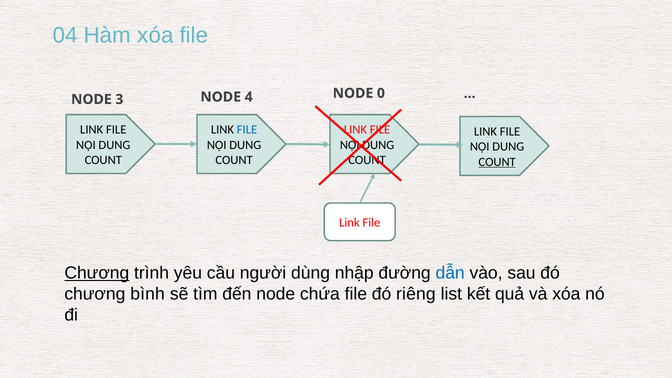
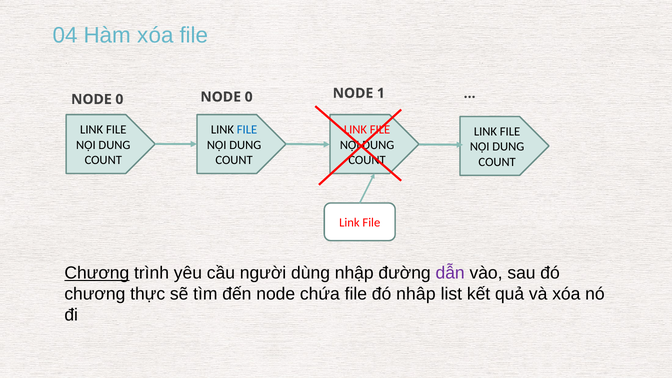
3: 3 -> 0 (119, 99)
4: 4 -> 0 (249, 97)
0: 0 -> 1 (381, 93)
COUNT underline: present -> none (497, 162)
dẫn colour: blue -> purple (450, 273)
bình: bình -> thực (148, 294)
riêng: riêng -> nhâp (416, 294)
